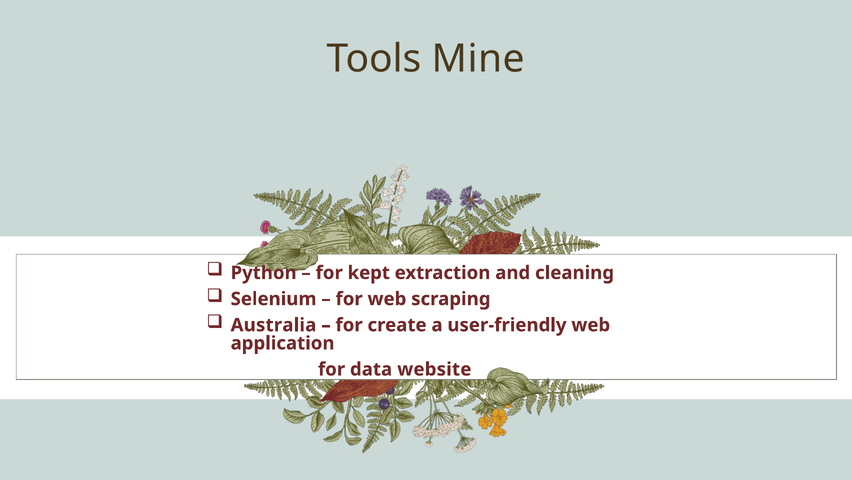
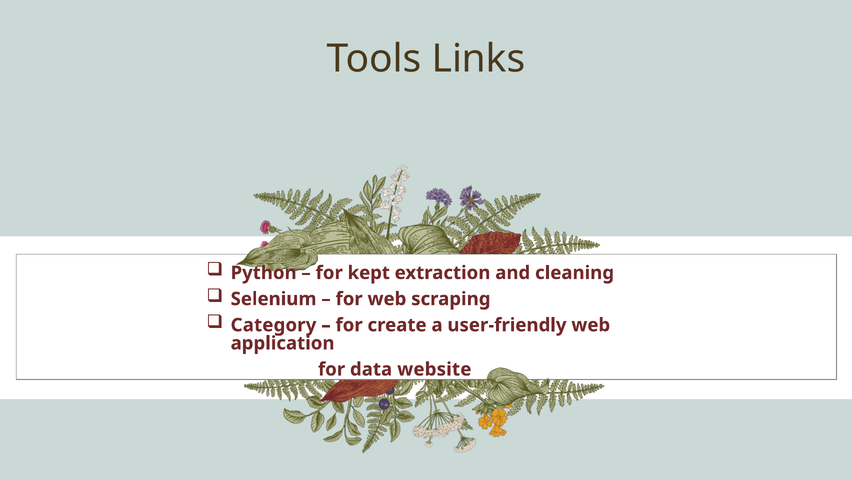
Mine: Mine -> Links (479, 59)
Australia: Australia -> Category (273, 325)
